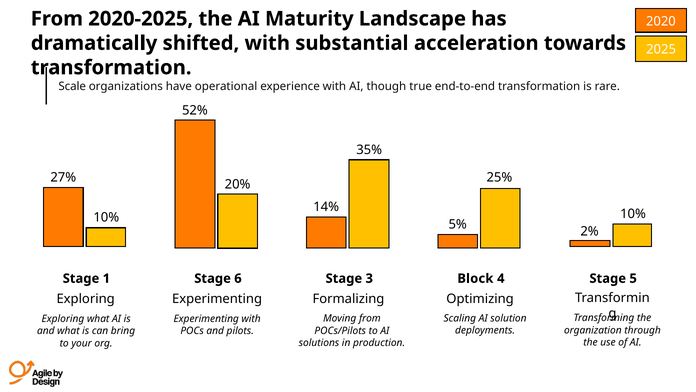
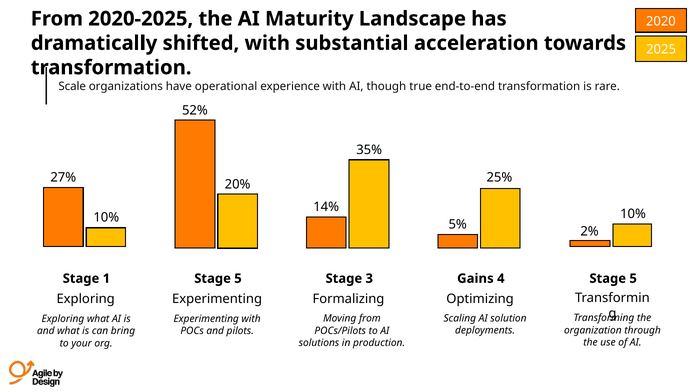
1 Stage 6: 6 -> 5 (238, 278)
Block: Block -> Gains (475, 278)
